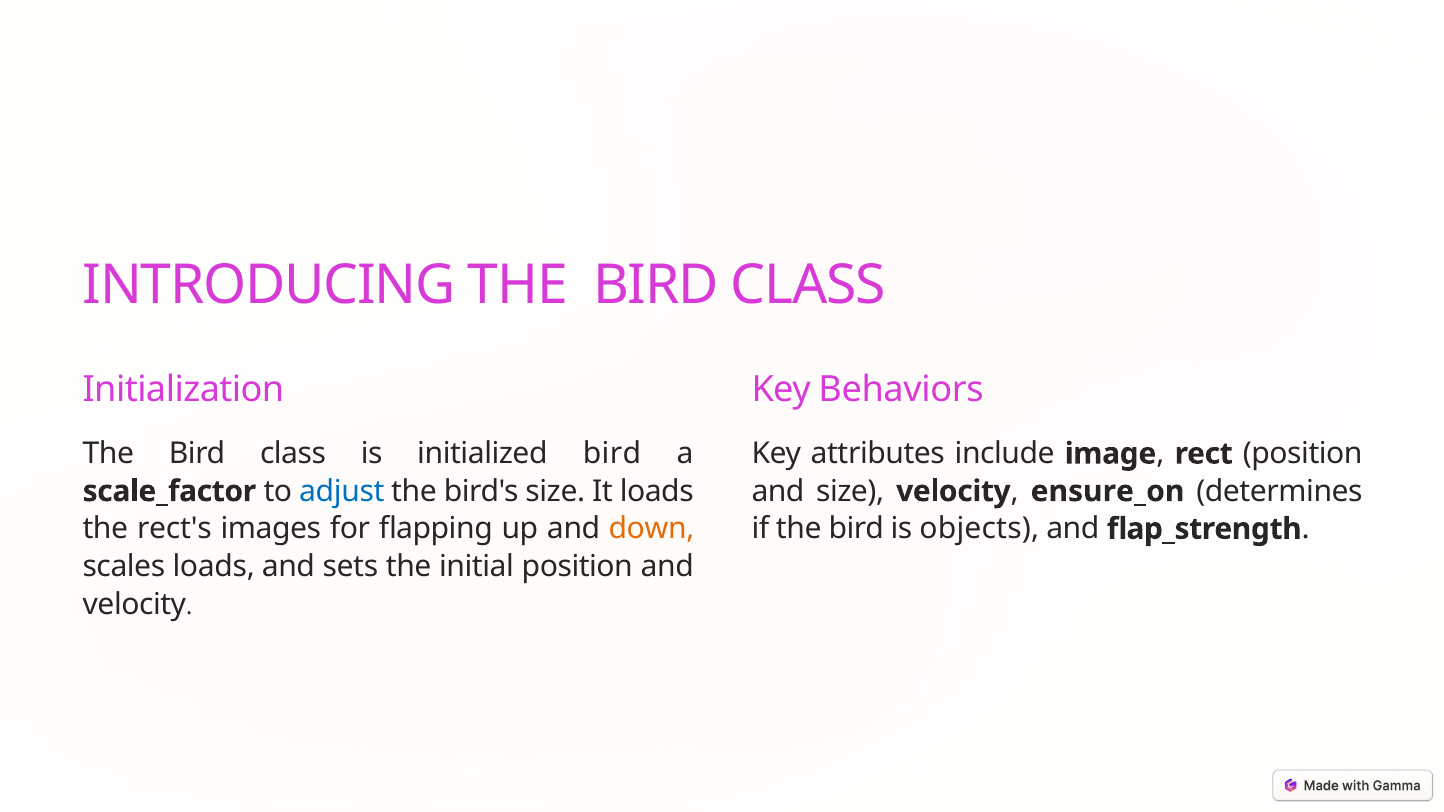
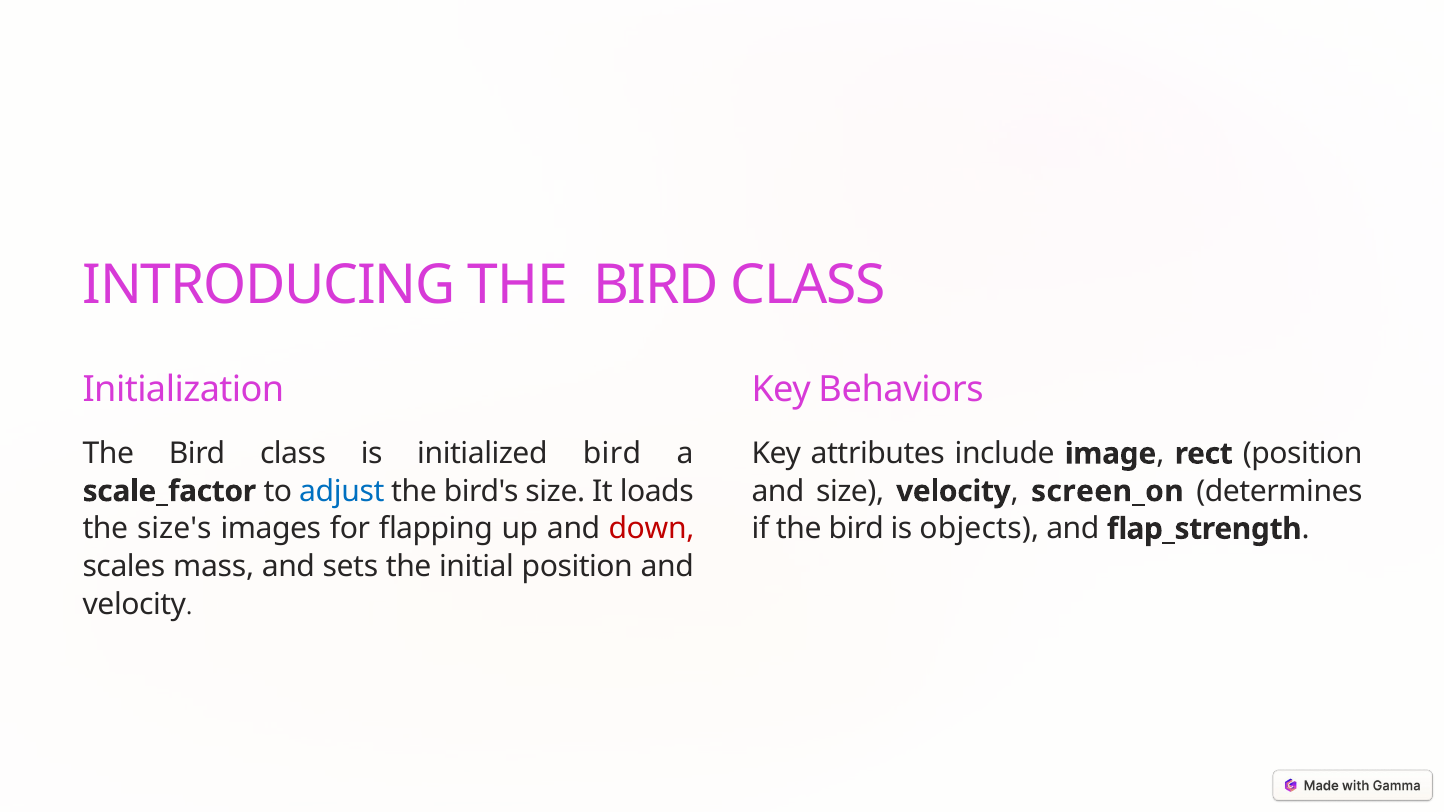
ensure_on: ensure_on -> screen_on (1107, 491)
rect's: rect's -> size's (174, 529)
down colour: orange -> red (651, 529)
scales loads: loads -> mass (214, 567)
